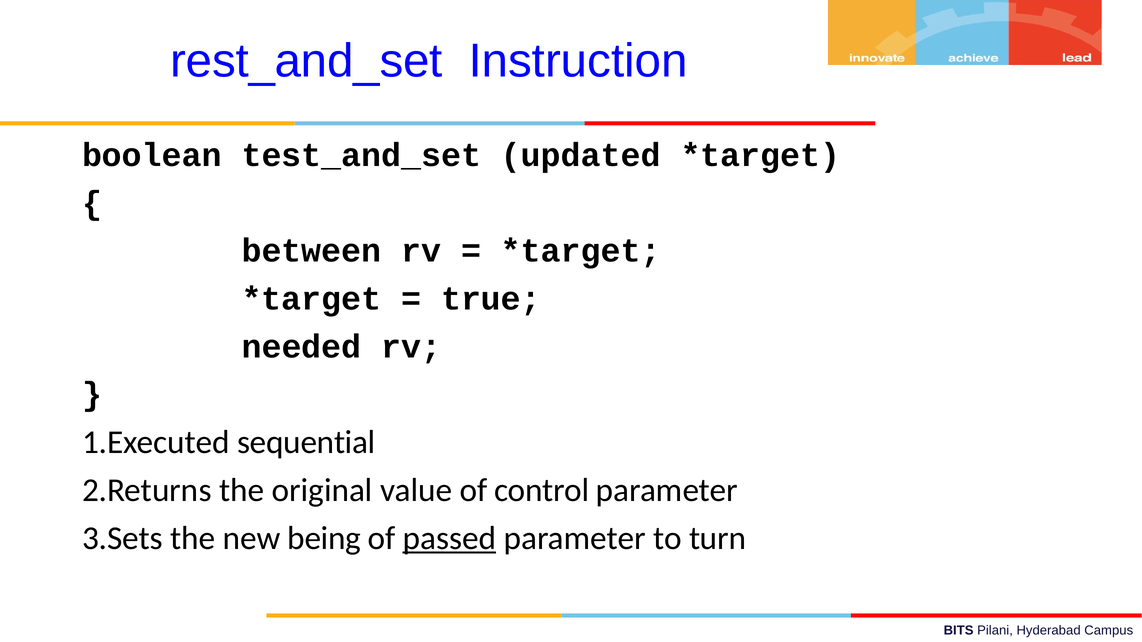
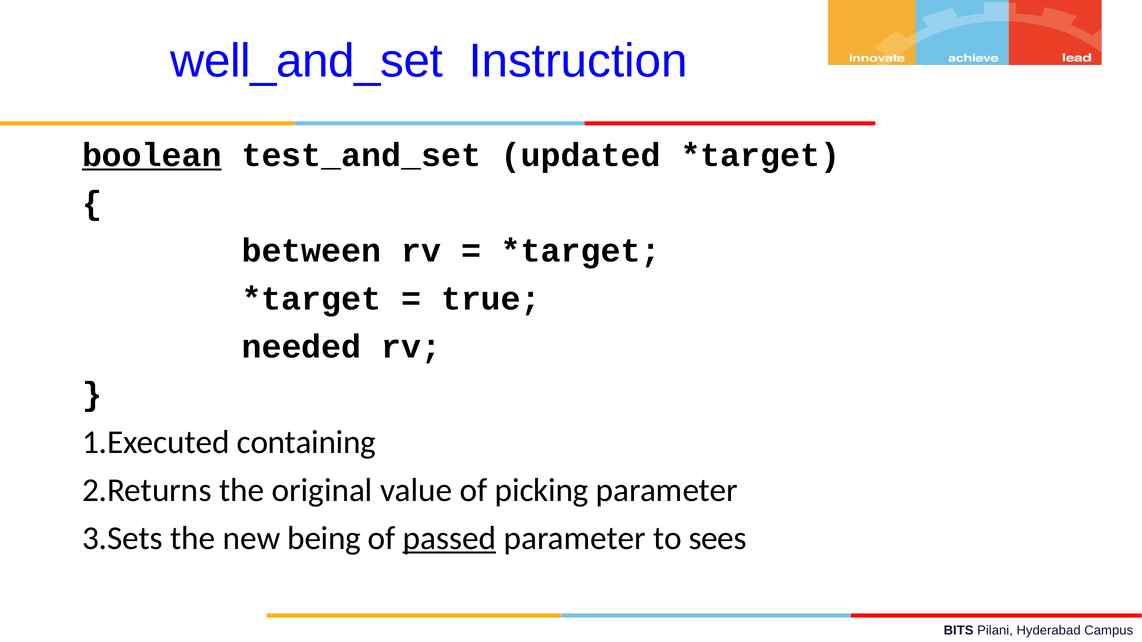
rest_and_set: rest_and_set -> well_and_set (306, 61)
boolean underline: none -> present (152, 155)
sequential: sequential -> containing (306, 443)
control: control -> picking (542, 490)
turn: turn -> sees (718, 538)
